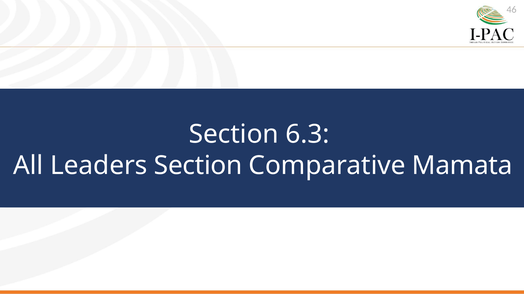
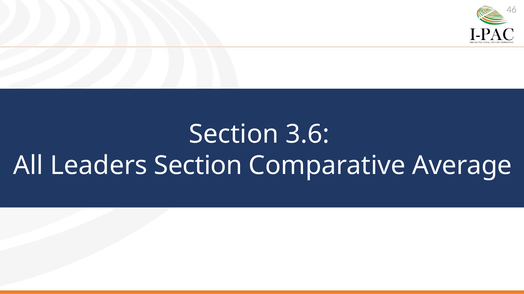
6.3: 6.3 -> 3.6 (308, 135)
Mamata: Mamata -> Average (462, 166)
